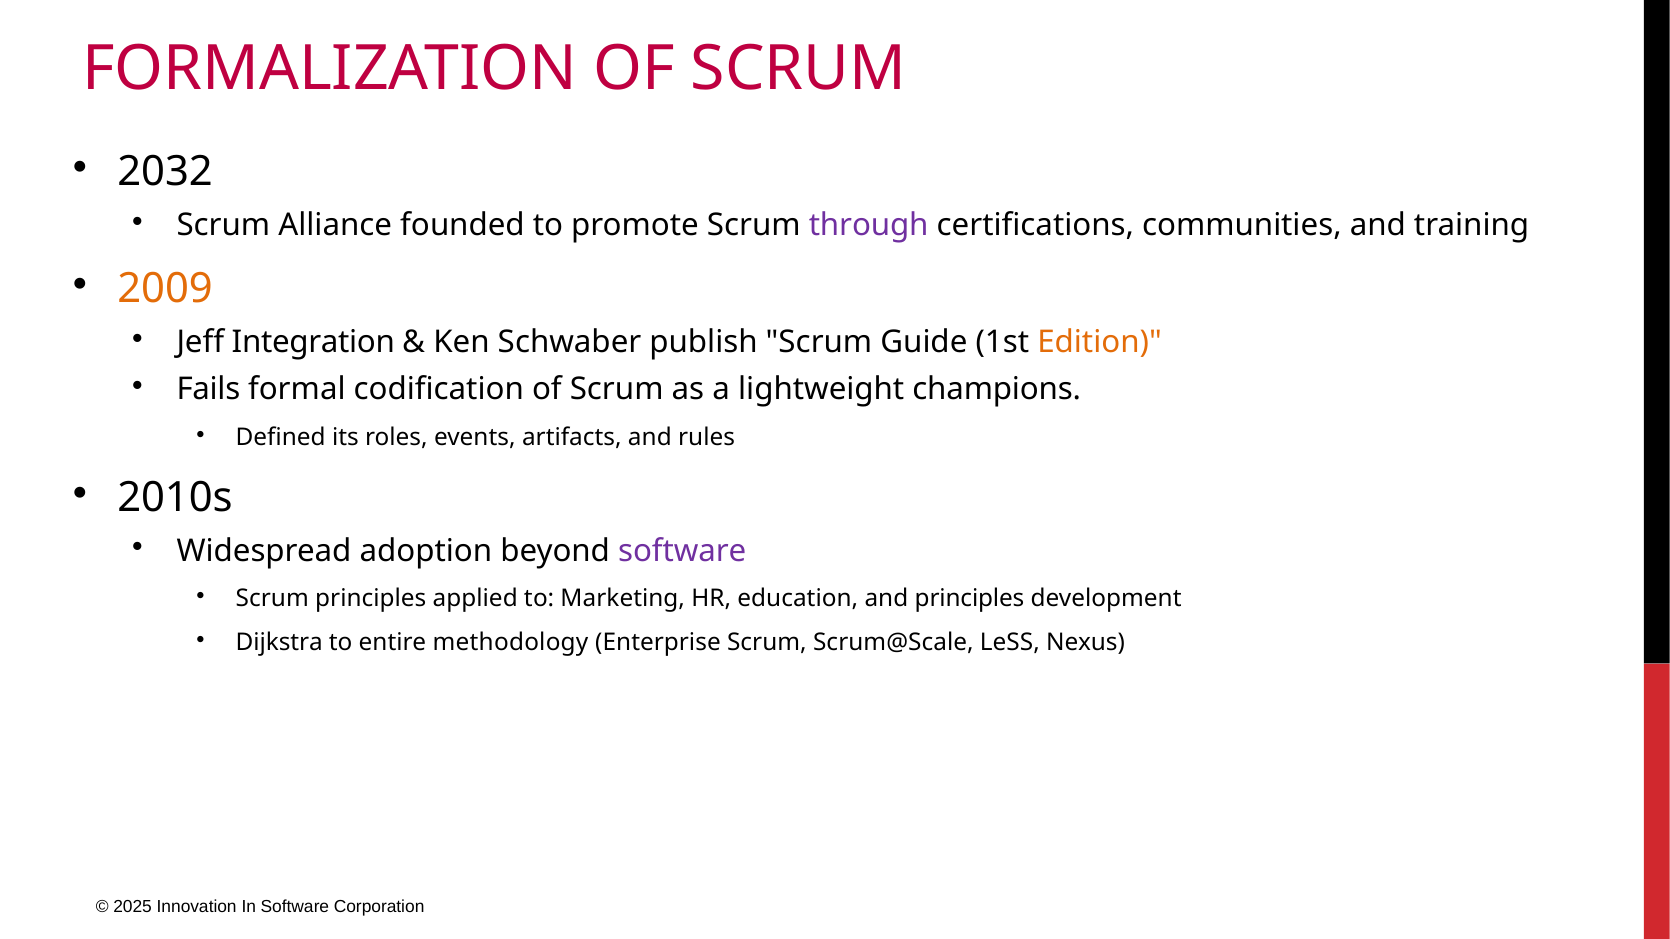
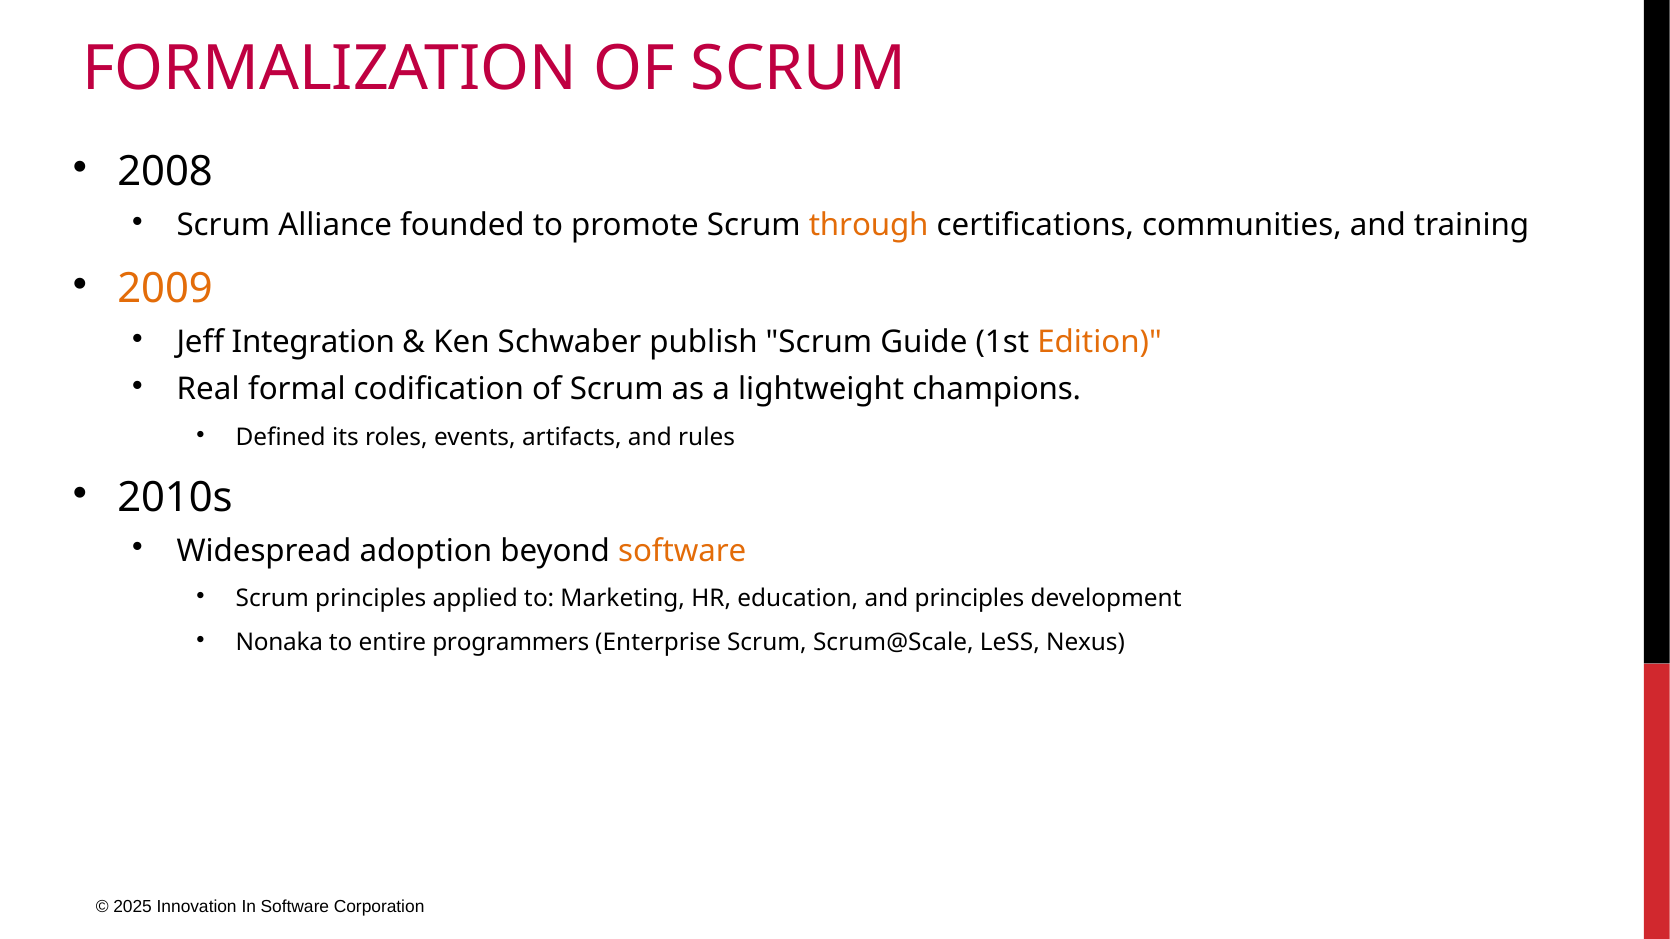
2032: 2032 -> 2008 (165, 172)
through colour: purple -> orange (869, 225)
Fails: Fails -> Real (208, 390)
software colour: purple -> orange (682, 551)
Dijkstra: Dijkstra -> Nonaka (279, 643)
methodology: methodology -> programmers (511, 643)
